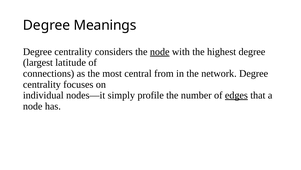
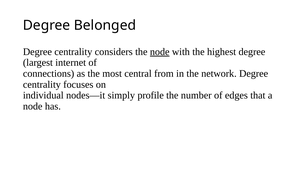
Meanings: Meanings -> Belonged (105, 25)
latitude: latitude -> internet (71, 62)
edges underline: present -> none (236, 95)
